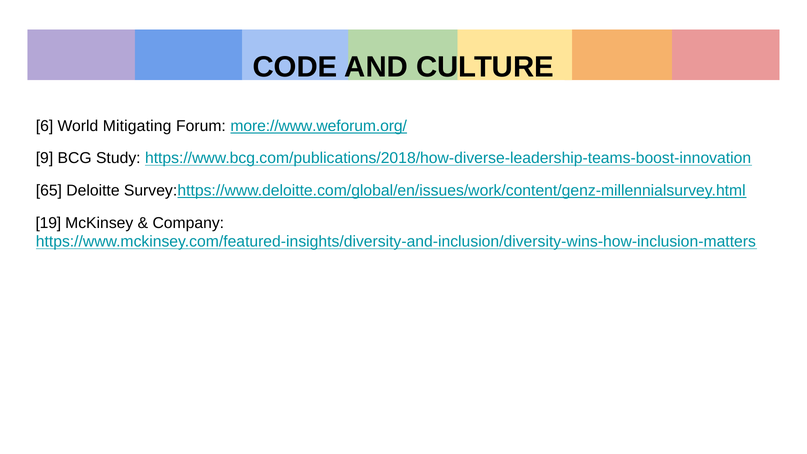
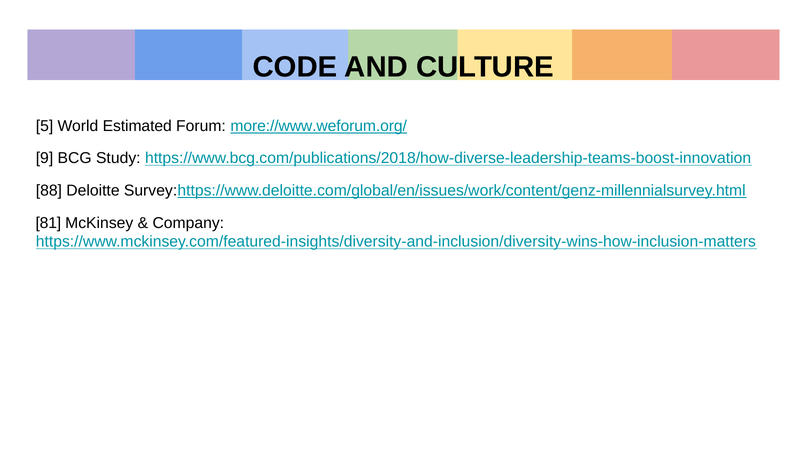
6: 6 -> 5 (45, 126)
Mitigating: Mitigating -> Estimated (137, 126)
65: 65 -> 88 (49, 191)
19: 19 -> 81 (48, 223)
